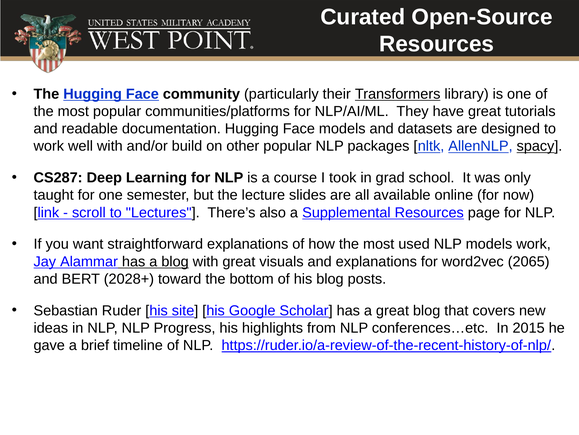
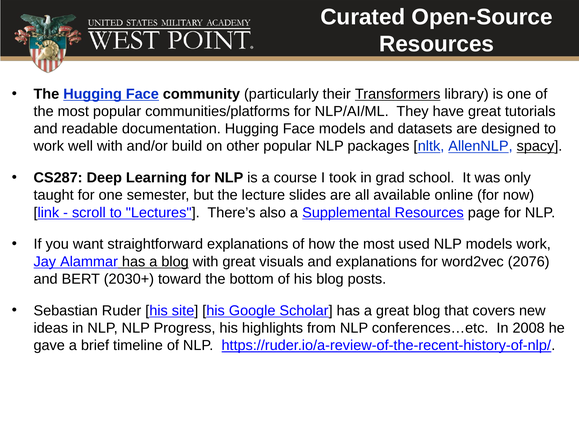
2065: 2065 -> 2076 (529, 261)
2028+: 2028+ -> 2030+ (129, 279)
2015: 2015 -> 2008 (529, 327)
